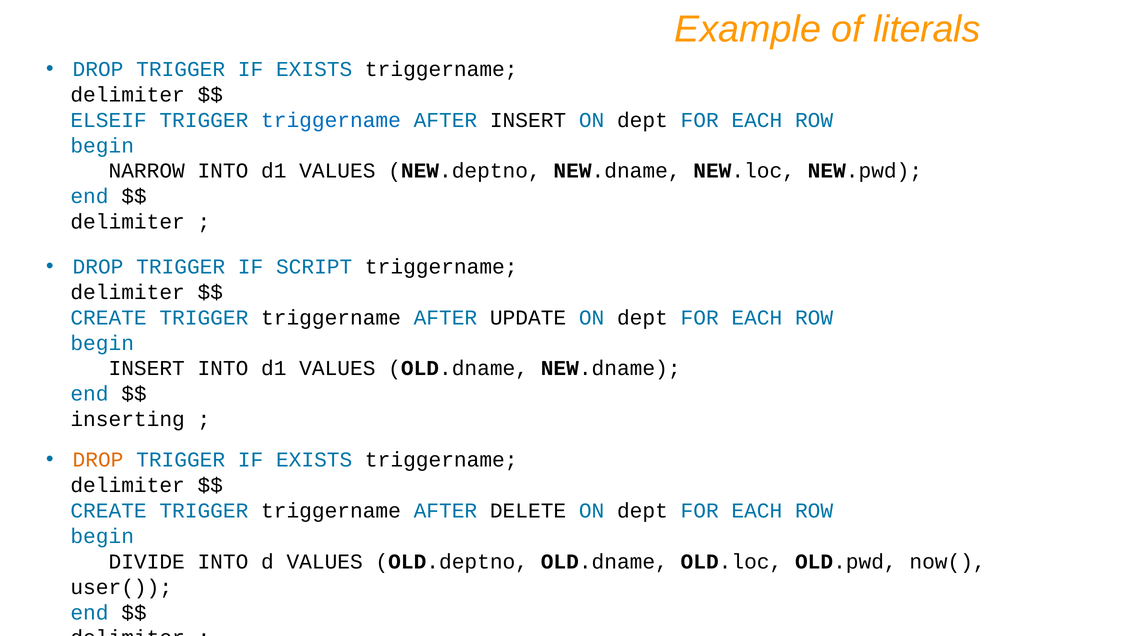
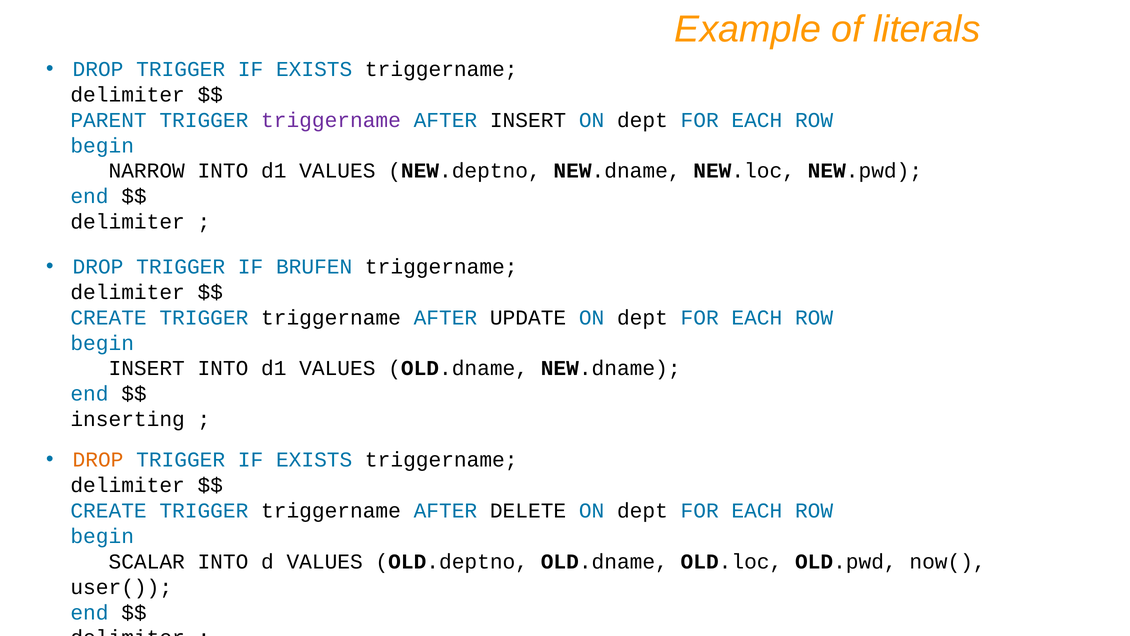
ELSEIF: ELSEIF -> PARENT (109, 120)
triggername colour: blue -> purple (331, 120)
SCRIPT: SCRIPT -> BRUFEN (314, 267)
DIVIDE: DIVIDE -> SCALAR (147, 561)
